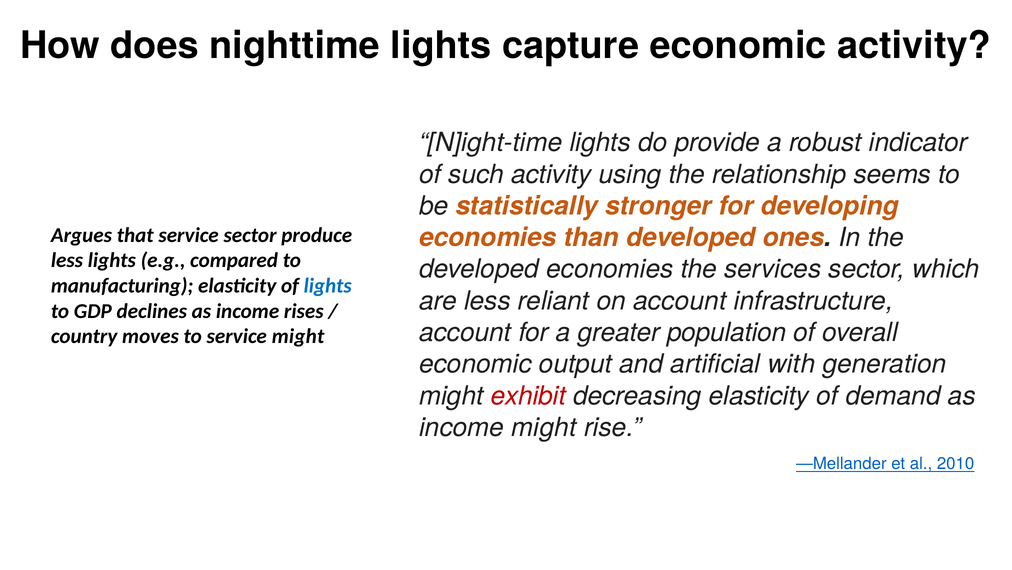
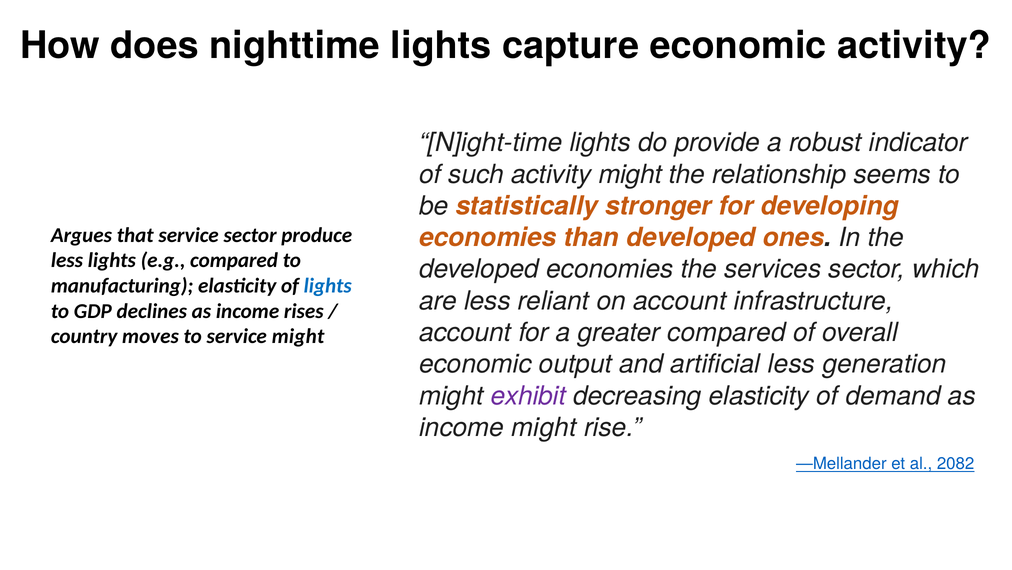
activity using: using -> might (630, 174)
greater population: population -> compared (726, 332)
artificial with: with -> less (791, 364)
exhibit colour: red -> purple (528, 395)
2010: 2010 -> 2082 (956, 463)
